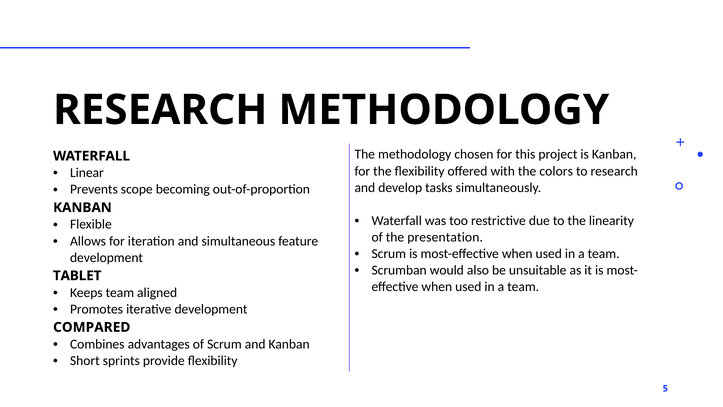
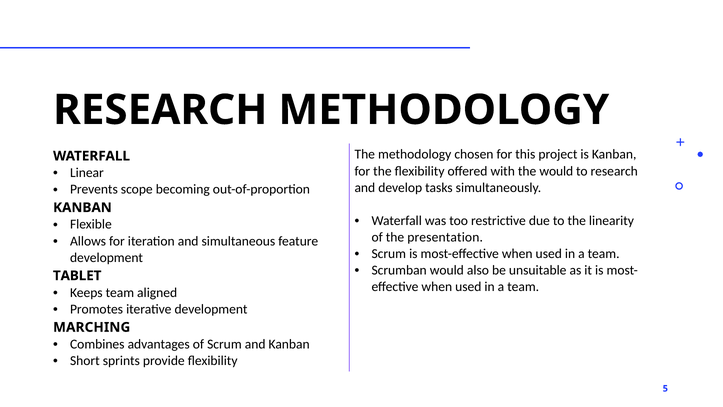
the colors: colors -> would (556, 171)
COMPARED: COMPARED -> MARCHING (92, 327)
